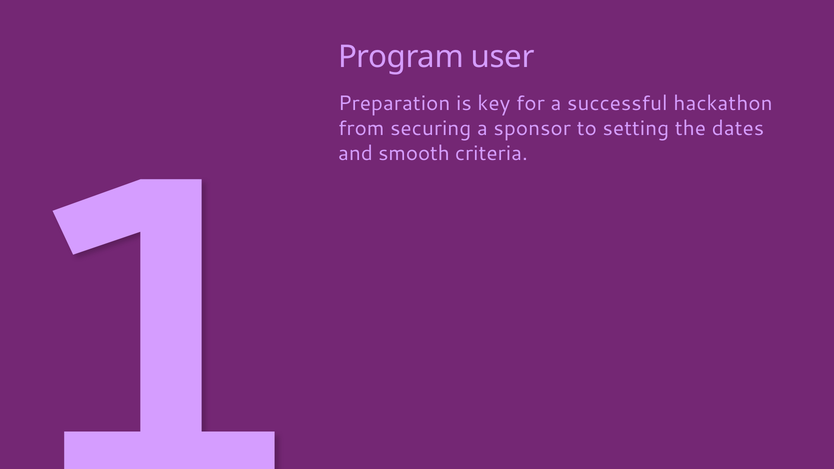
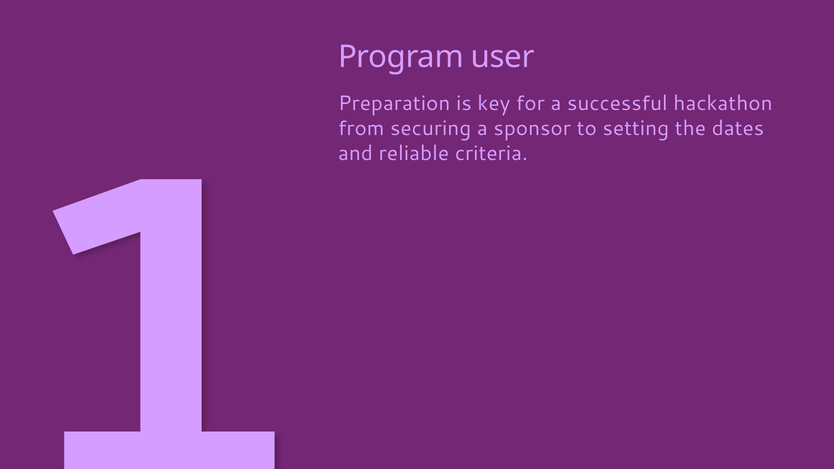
smooth: smooth -> reliable (414, 153)
